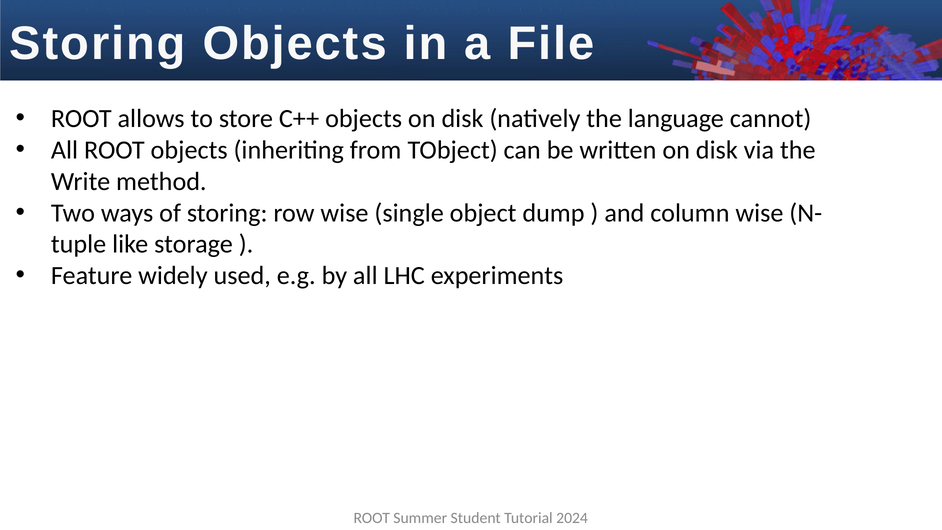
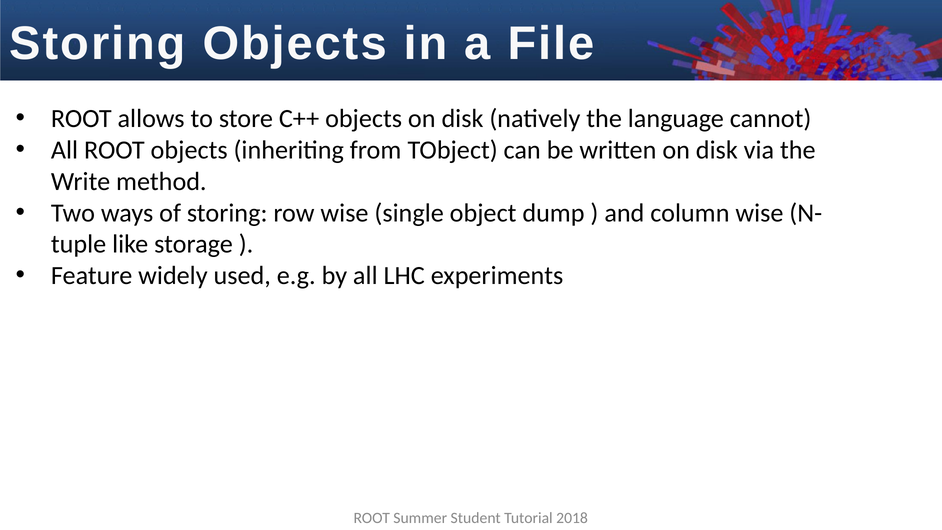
2024: 2024 -> 2018 (572, 518)
